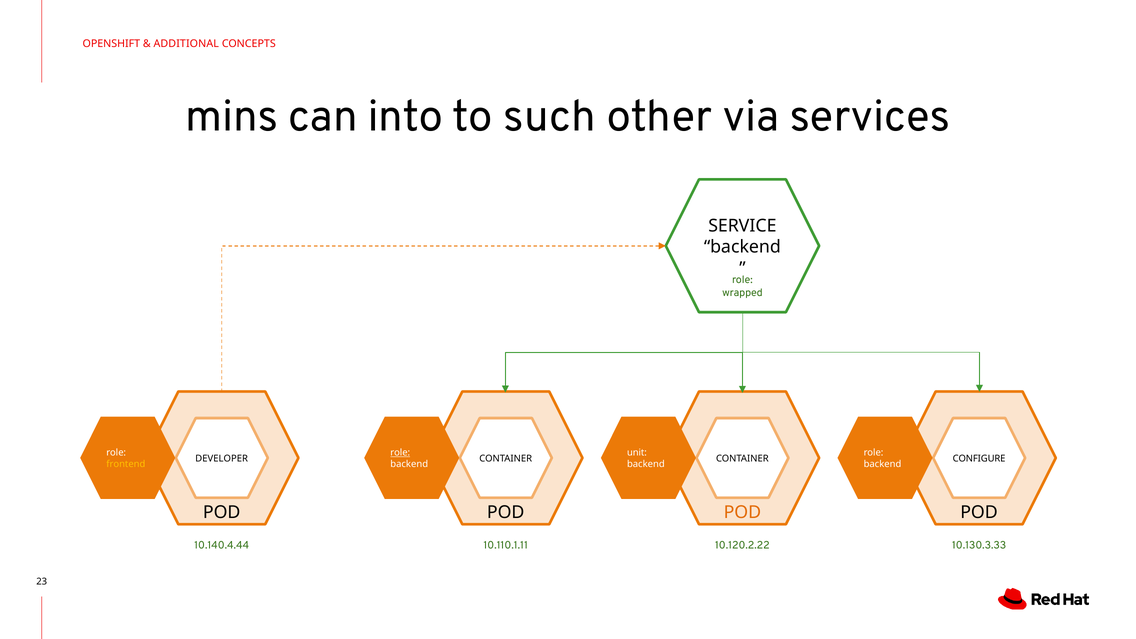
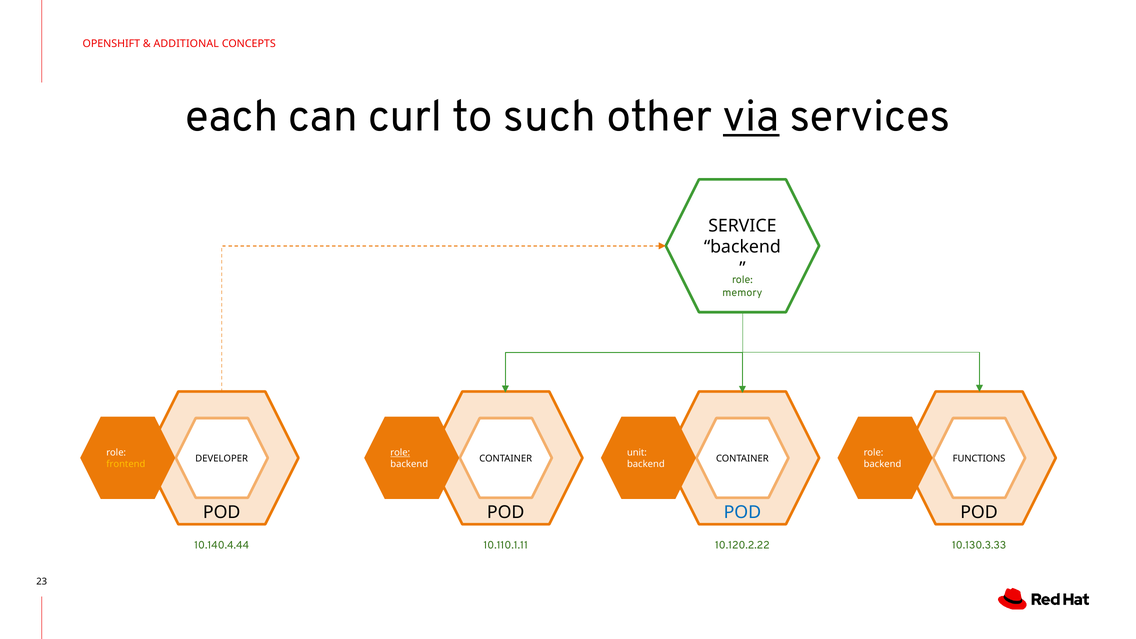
mins: mins -> each (232, 116)
into: into -> curl (405, 116)
via underline: none -> present (751, 116)
wrapped: wrapped -> memory (742, 293)
CONFIGURE: CONFIGURE -> FUNCTIONS (979, 459)
POD colour: orange -> blue (742, 512)
